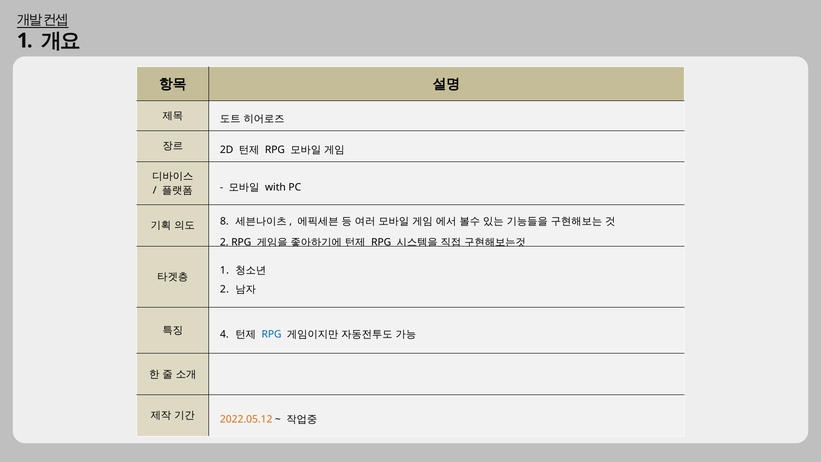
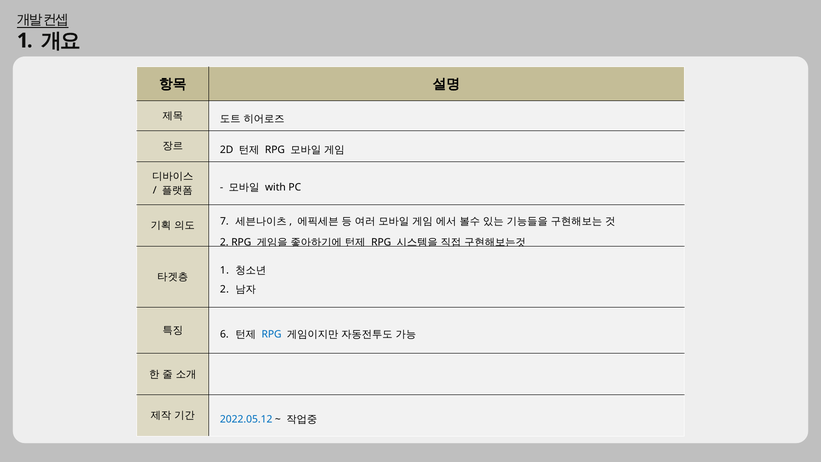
8: 8 -> 7 (224, 221)
4: 4 -> 6 (224, 334)
2022.05.12 colour: orange -> blue (246, 419)
